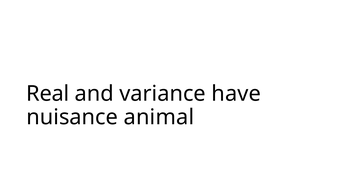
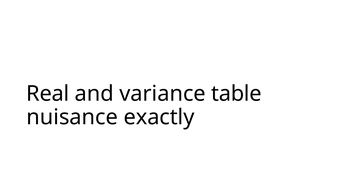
have: have -> table (236, 94)
animal: animal -> exactly (159, 117)
